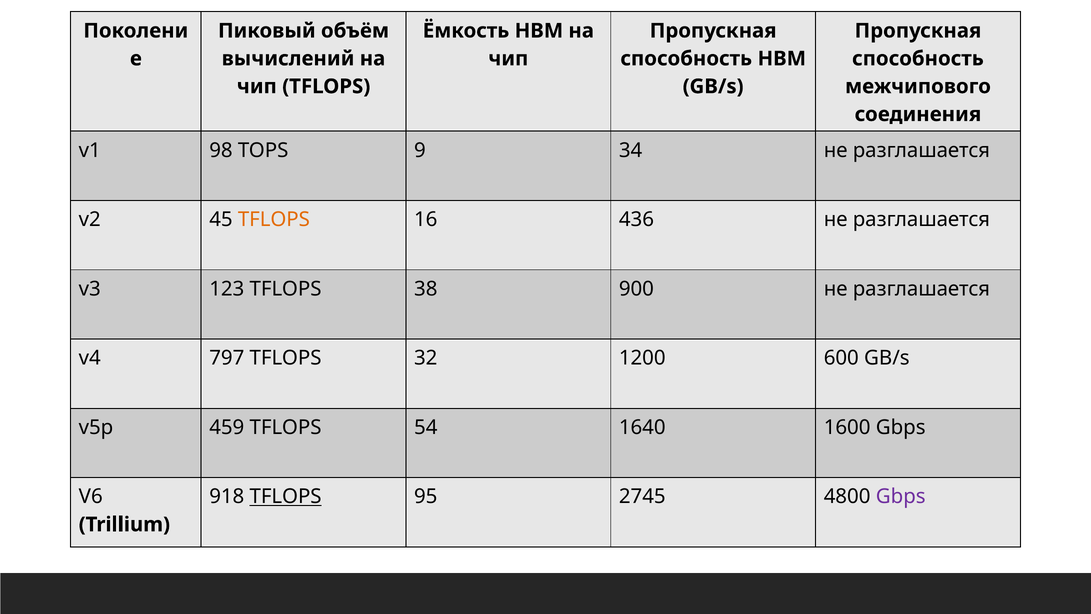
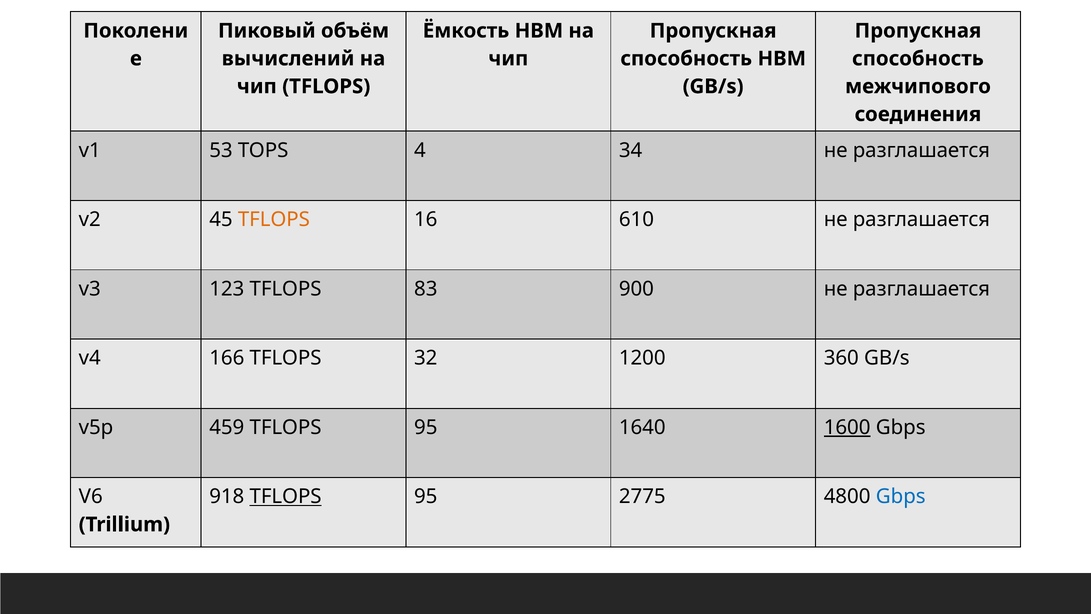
98: 98 -> 53 (221, 150)
9: 9 -> 4 (420, 150)
436: 436 -> 610 (636, 220)
38: 38 -> 83 (426, 289)
797: 797 -> 166 (227, 358)
600: 600 -> 360 (841, 358)
459 TFLOPS 54: 54 -> 95 (426, 427)
1600 underline: none -> present (847, 427)
2745: 2745 -> 2775 (642, 496)
Gbps colour: purple -> blue (901, 496)
